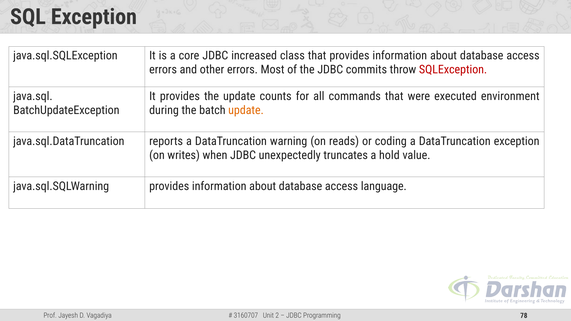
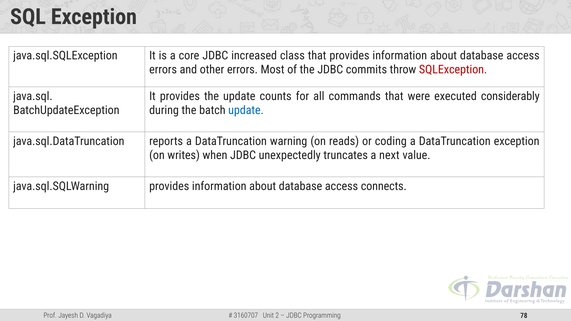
environment: environment -> considerably (510, 96)
update colour: orange -> blue (246, 110)
hold: hold -> next (389, 155)
language: language -> connects (384, 186)
